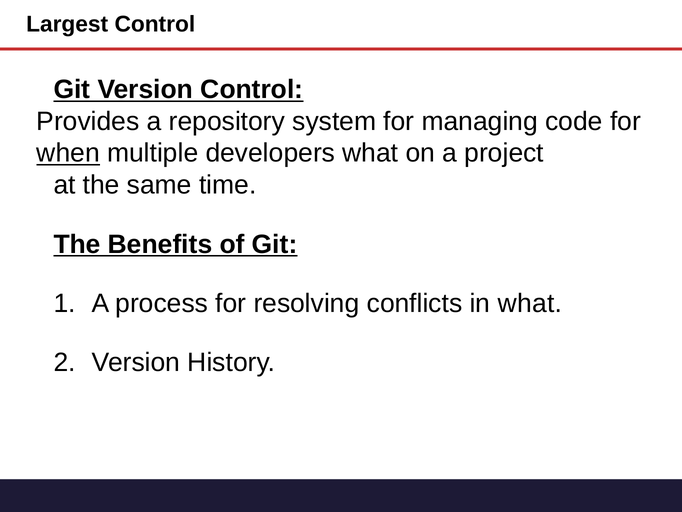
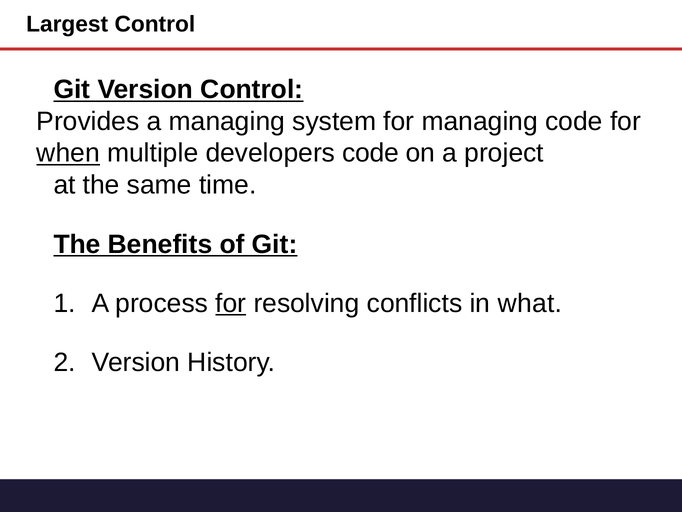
a repository: repository -> managing (227, 121)
developers what: what -> code (370, 153)
for underline: none -> present (231, 303)
